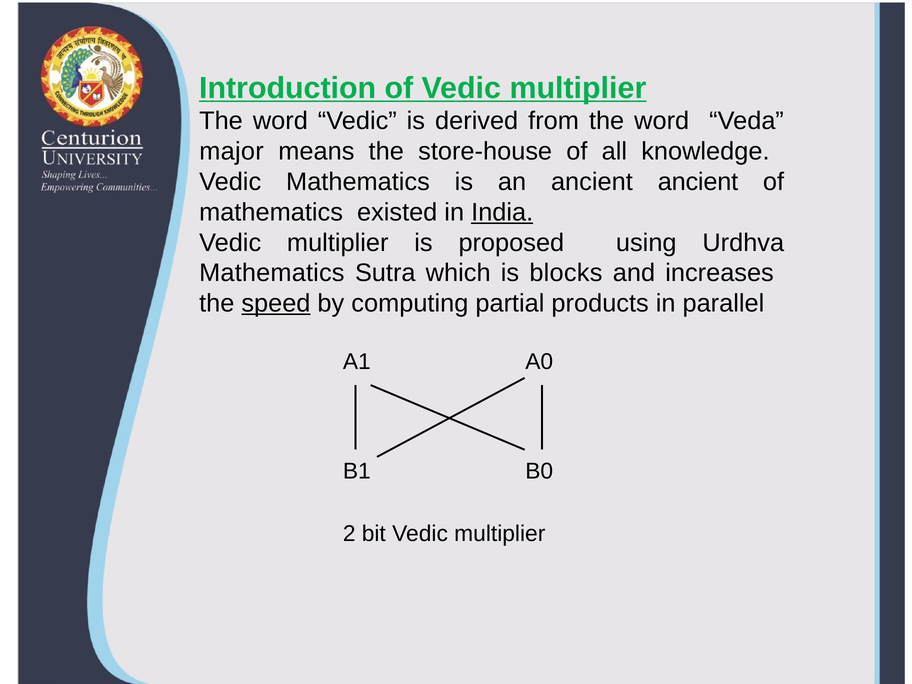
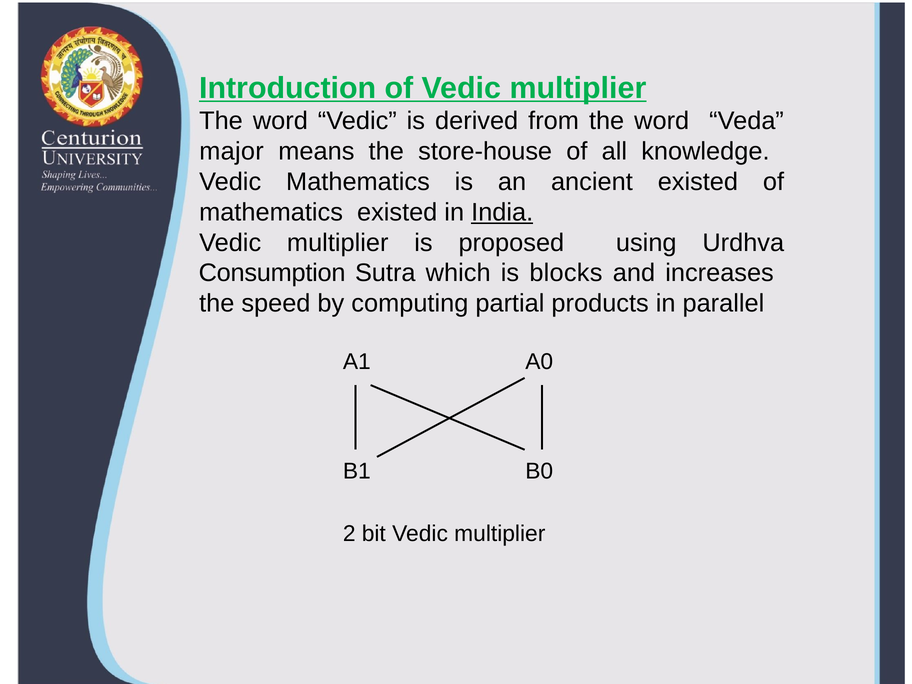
ancient ancient: ancient -> existed (698, 182)
Mathematics: Mathematics -> Consumption (272, 273)
speed underline: present -> none (276, 304)
